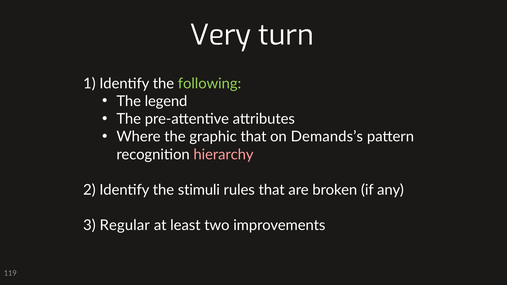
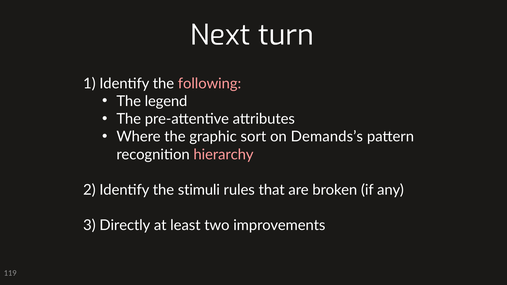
Very: Very -> Next (220, 35)
following colour: light green -> pink (210, 84)
graphic that: that -> sort (253, 137)
Regular: Regular -> Directly (125, 226)
